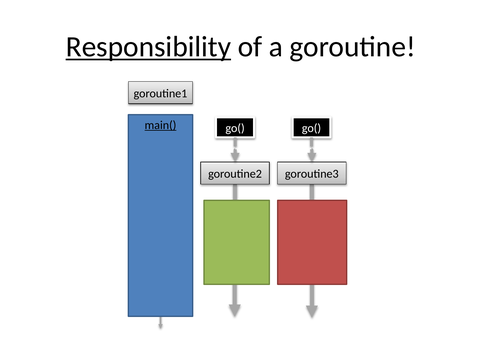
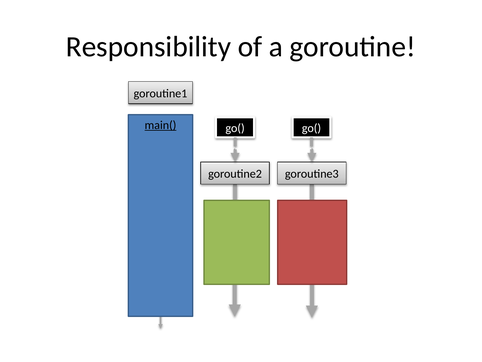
Responsibility underline: present -> none (148, 47)
